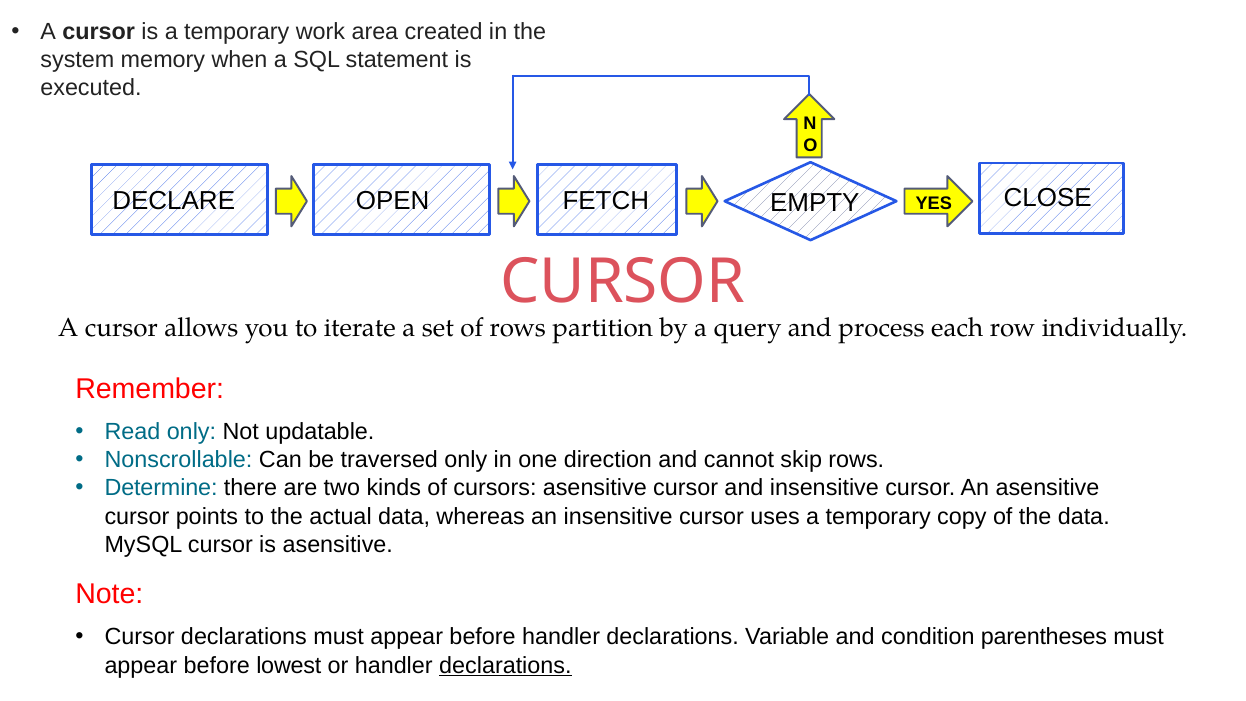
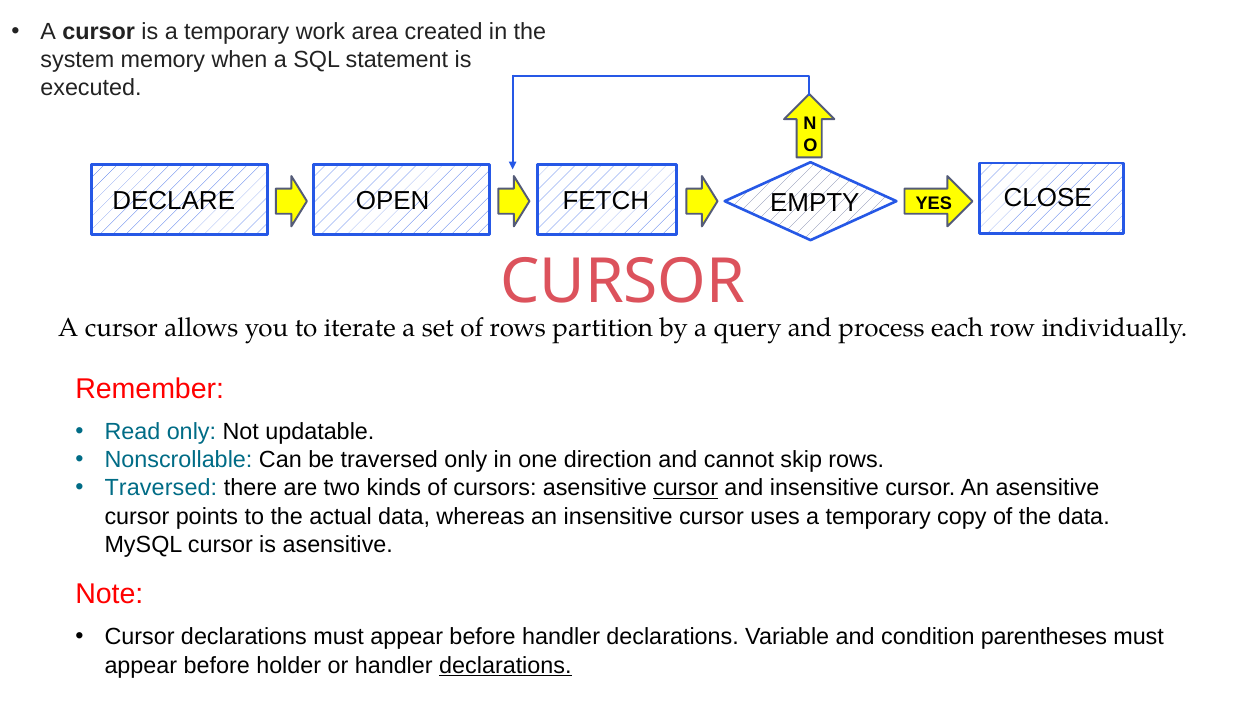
Determine: Determine -> Traversed (161, 488)
cursor underline: none -> present (686, 488)
lowest: lowest -> holder (289, 665)
